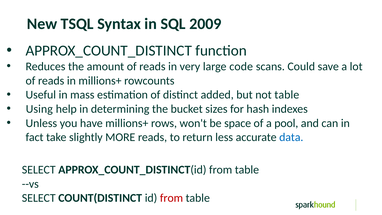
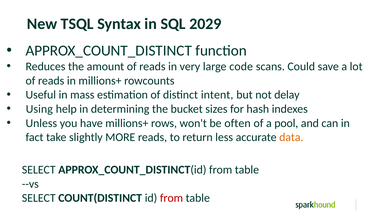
2009: 2009 -> 2029 (205, 24)
added: added -> intent (217, 95)
not table: table -> delay (287, 95)
space: space -> often (238, 123)
data colour: blue -> orange (291, 137)
